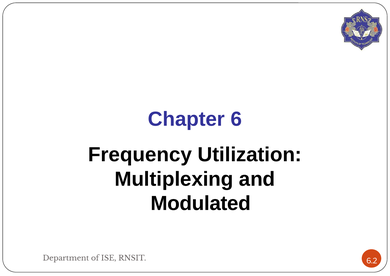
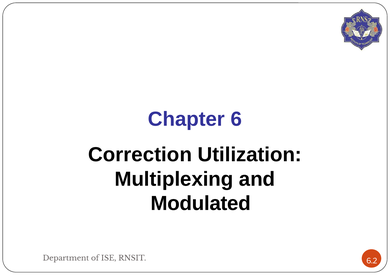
Frequency: Frequency -> Correction (140, 154)
